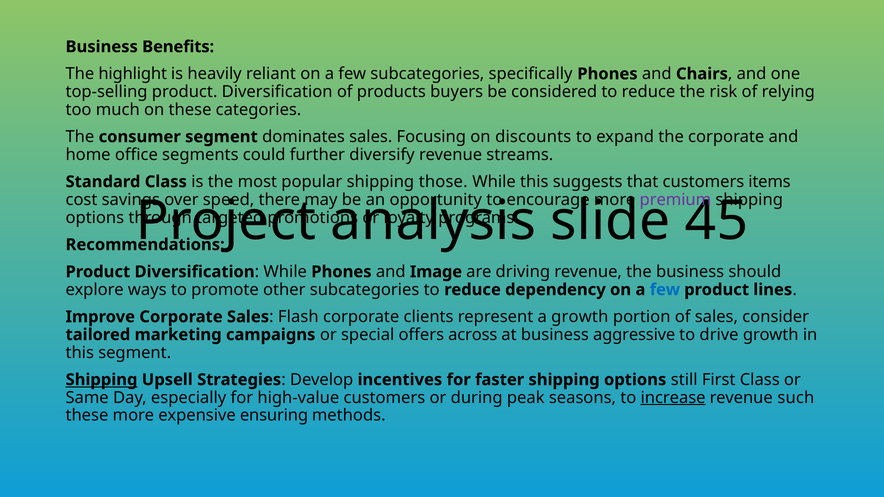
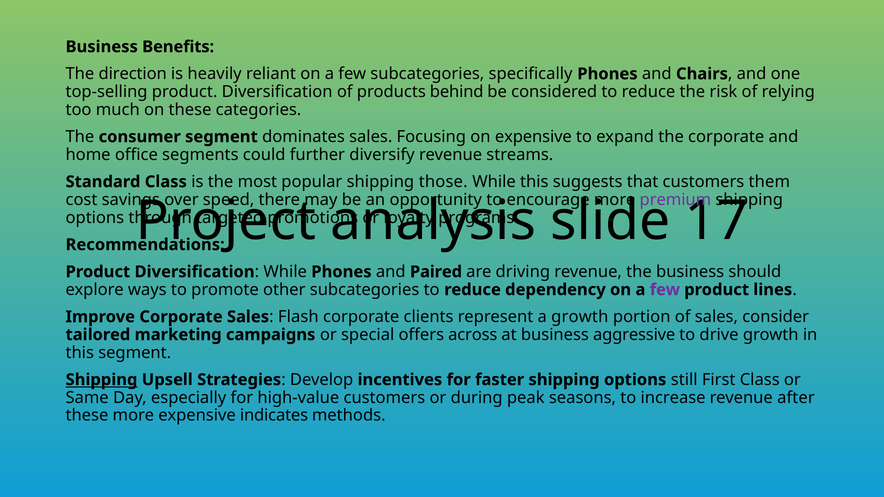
highlight: highlight -> direction (133, 74)
buyers: buyers -> behind (457, 92)
on discounts: discounts -> expensive (533, 137)
items: items -> them (769, 182)
45: 45 -> 17 (717, 221)
Image: Image -> Paired (436, 272)
few colour: blue -> purple (665, 290)
increase underline: present -> none (673, 398)
such: such -> after (796, 398)
ensuring: ensuring -> indicates (274, 416)
